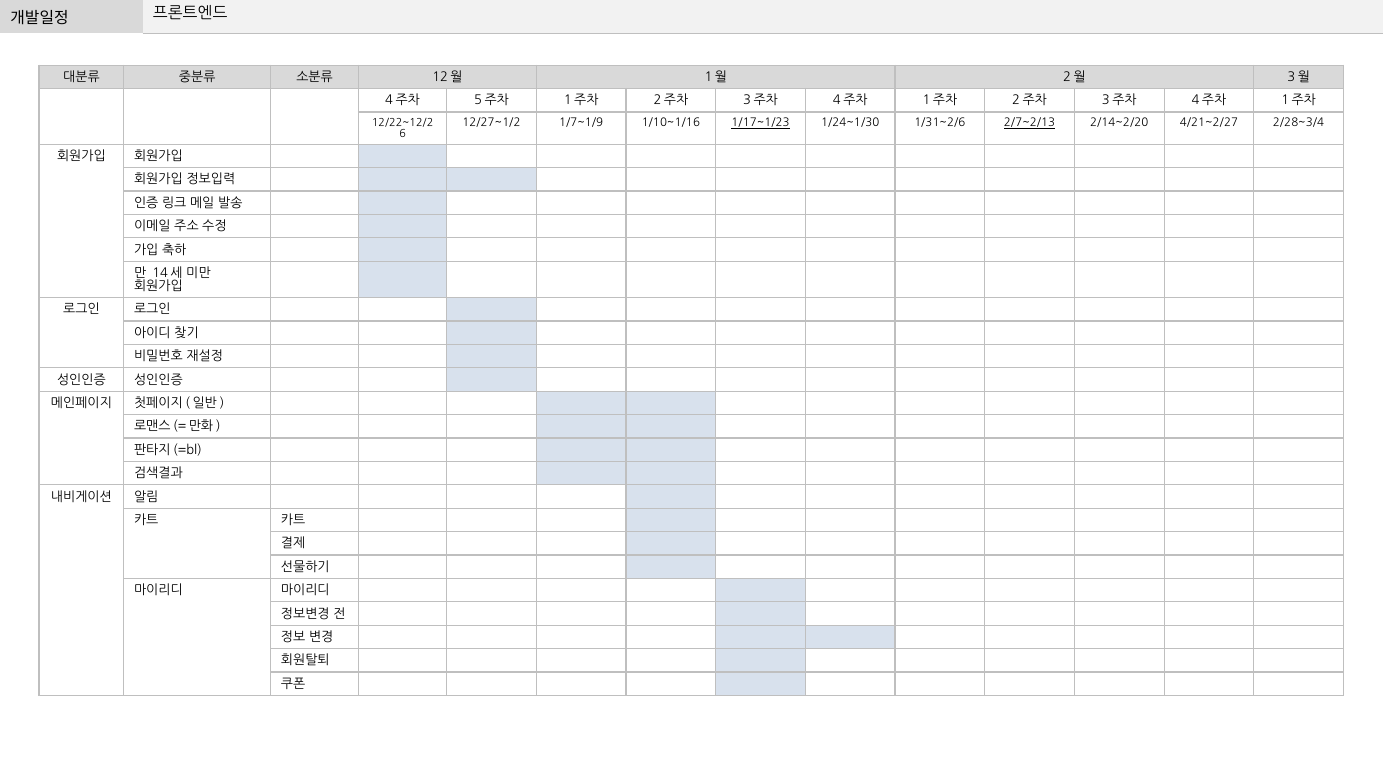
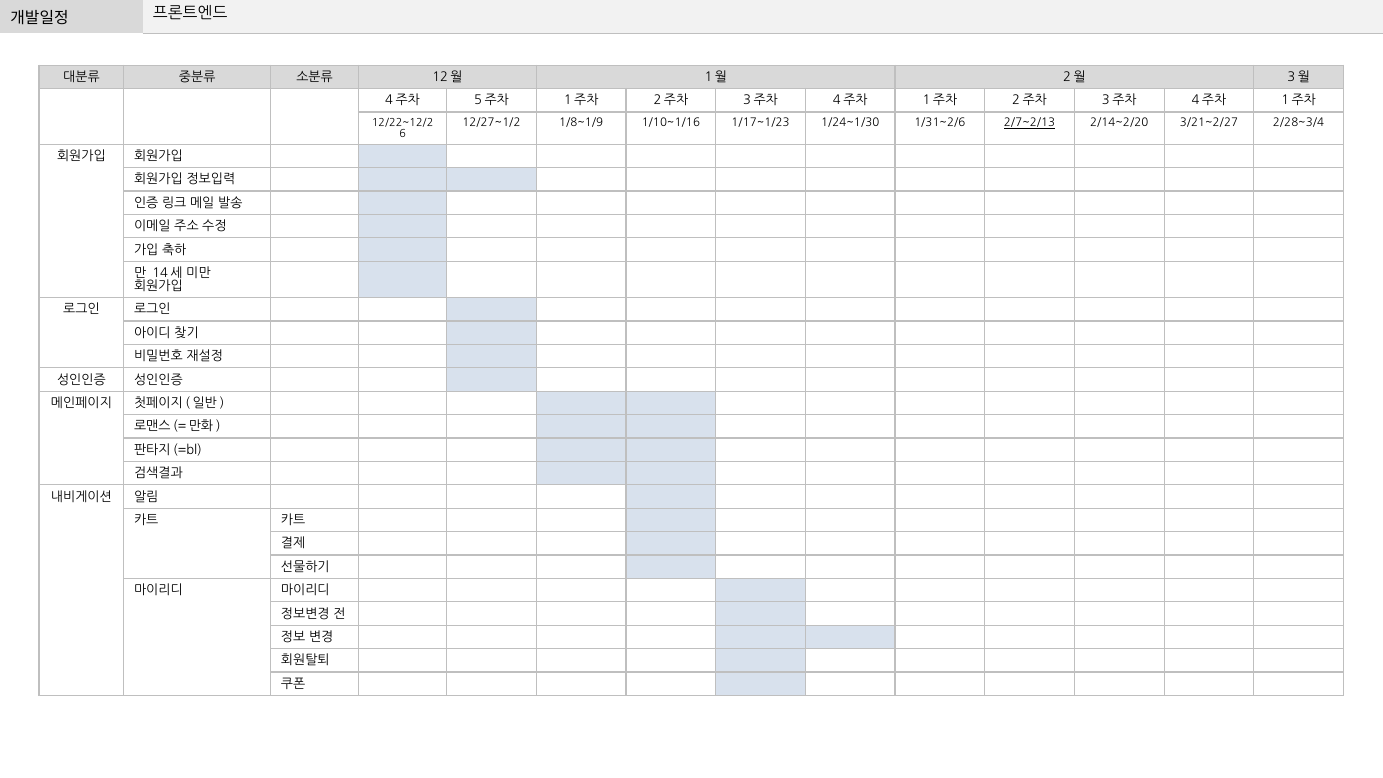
1/7~1/9: 1/7~1/9 -> 1/8~1/9 (581, 123)
1/17~1/23 underline: present -> none (761, 123)
4/21~2/27: 4/21~2/27 -> 3/21~2/27 (1209, 123)
